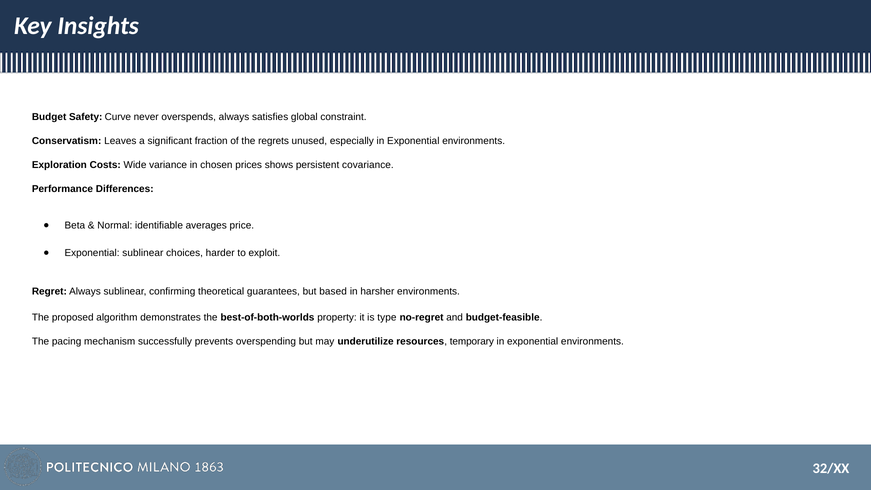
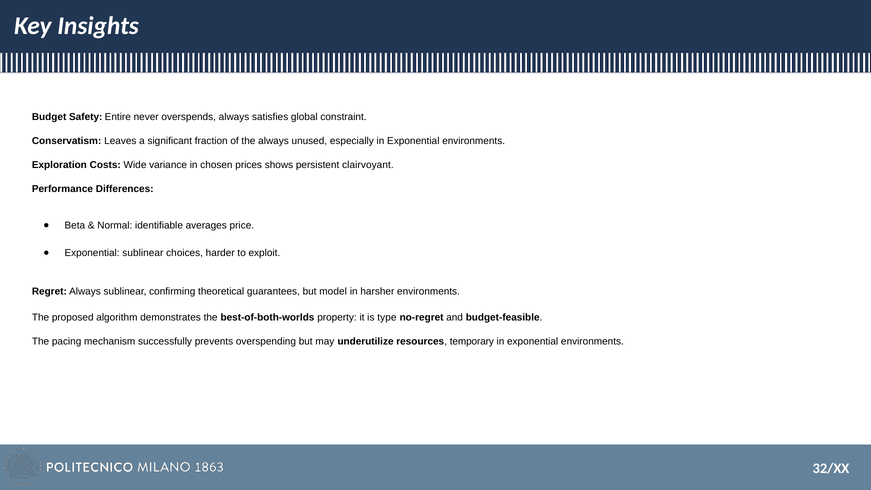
Curve: Curve -> Entire (118, 117)
the regrets: regrets -> always (273, 141)
covariance: covariance -> clairvoyant (368, 165)
based: based -> model (333, 291)
